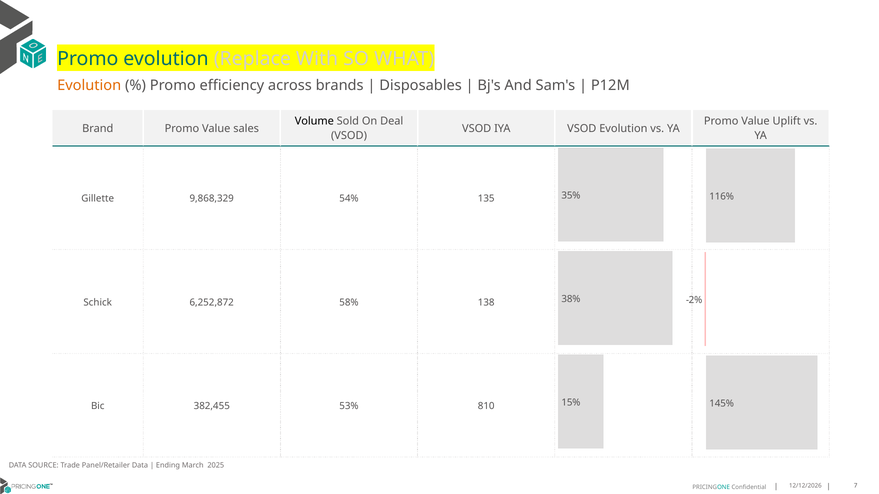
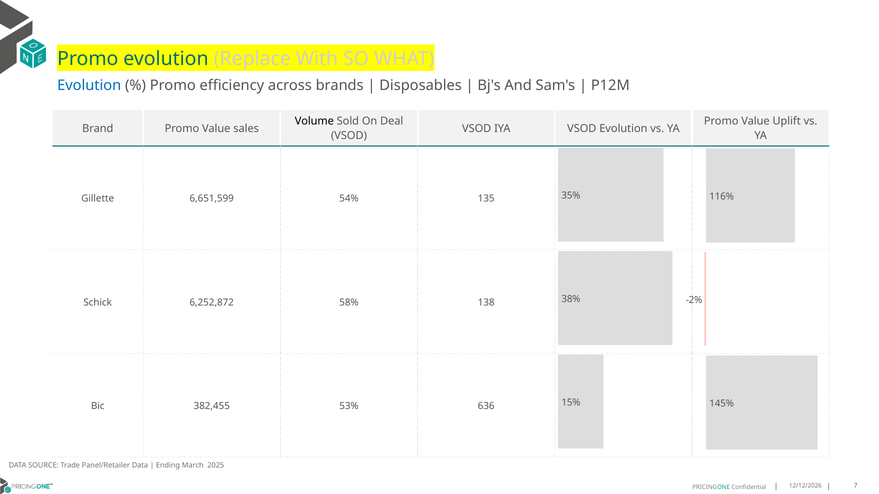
Evolution colour: orange -> blue (89, 86)
9,868,329: 9,868,329 -> 6,651,599 (212, 199)
810: 810 -> 636 (486, 407)
